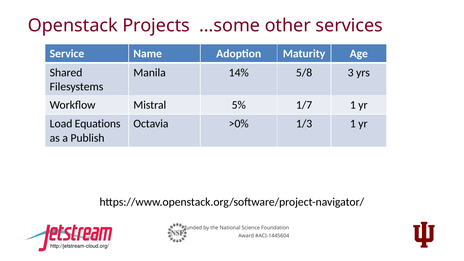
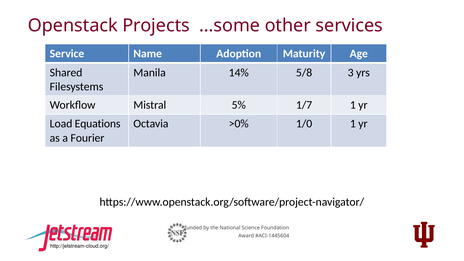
1/3: 1/3 -> 1/0 (304, 124)
Publish: Publish -> Fourier (87, 138)
